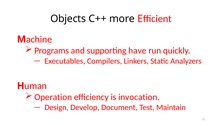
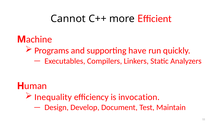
Objects: Objects -> Cannot (68, 19)
Operation: Operation -> Inequality (53, 97)
